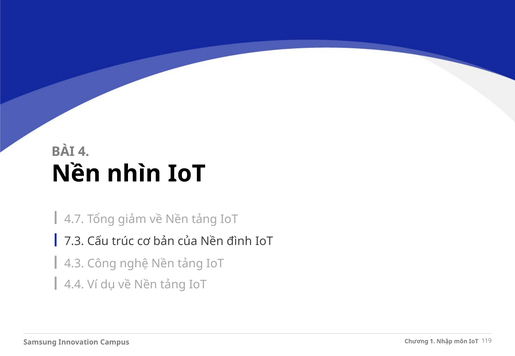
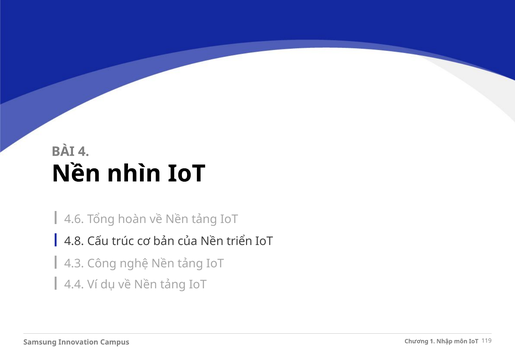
4.7: 4.7 -> 4.6 (74, 220)
giảm: giảm -> hoàn (132, 220)
7.3: 7.3 -> 4.8 (74, 242)
đình: đình -> triển (239, 242)
